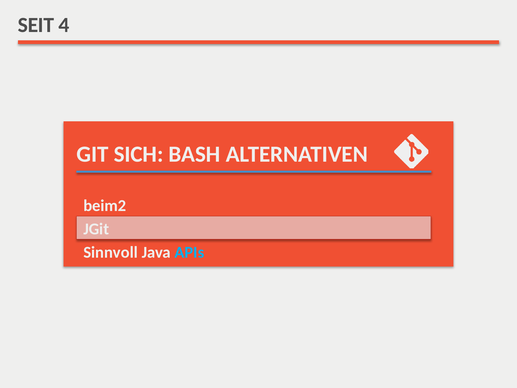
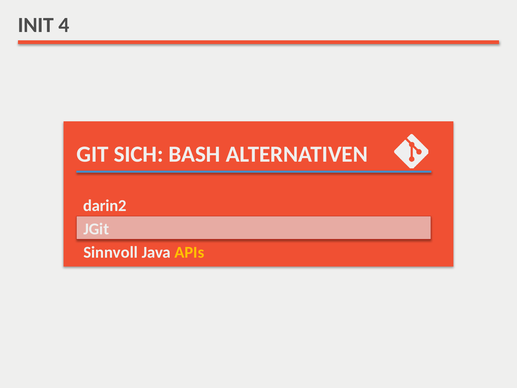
SEIT: SEIT -> INIT (36, 25)
beim2: beim2 -> darin2 (105, 206)
APIs colour: light blue -> yellow (189, 252)
